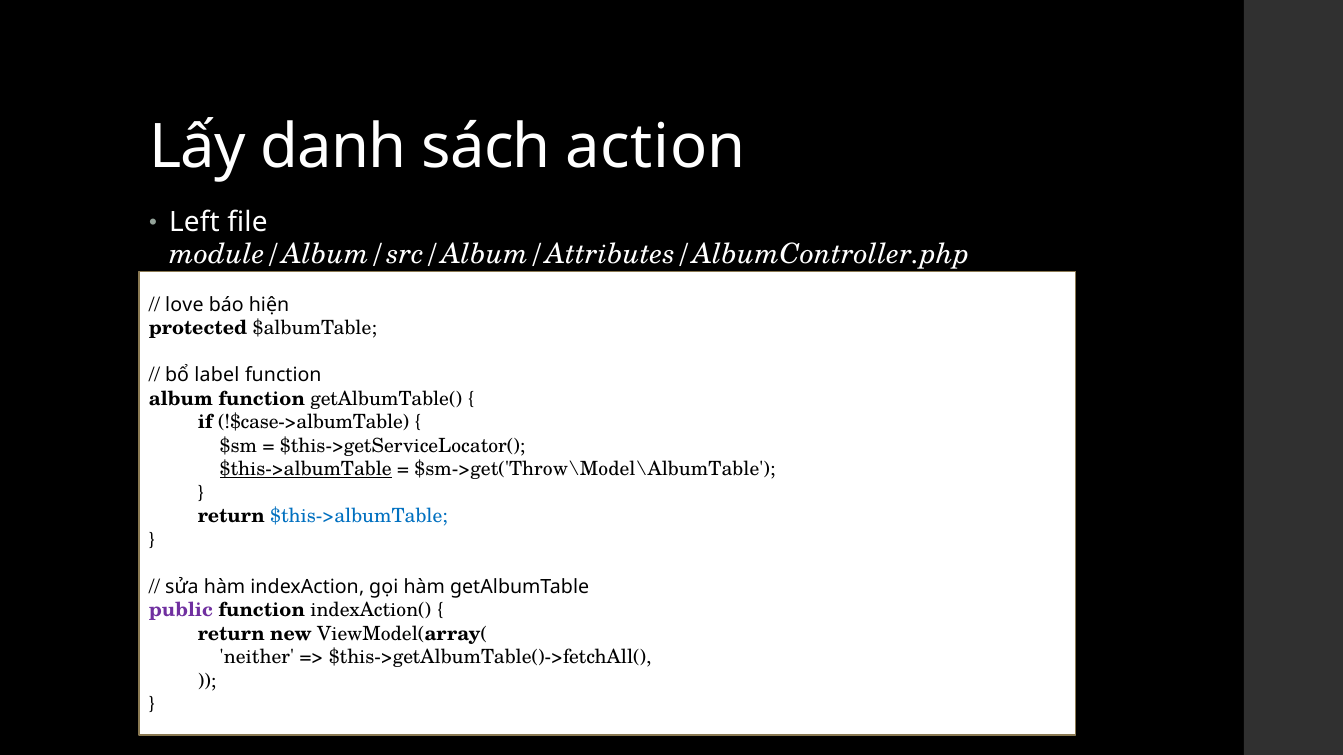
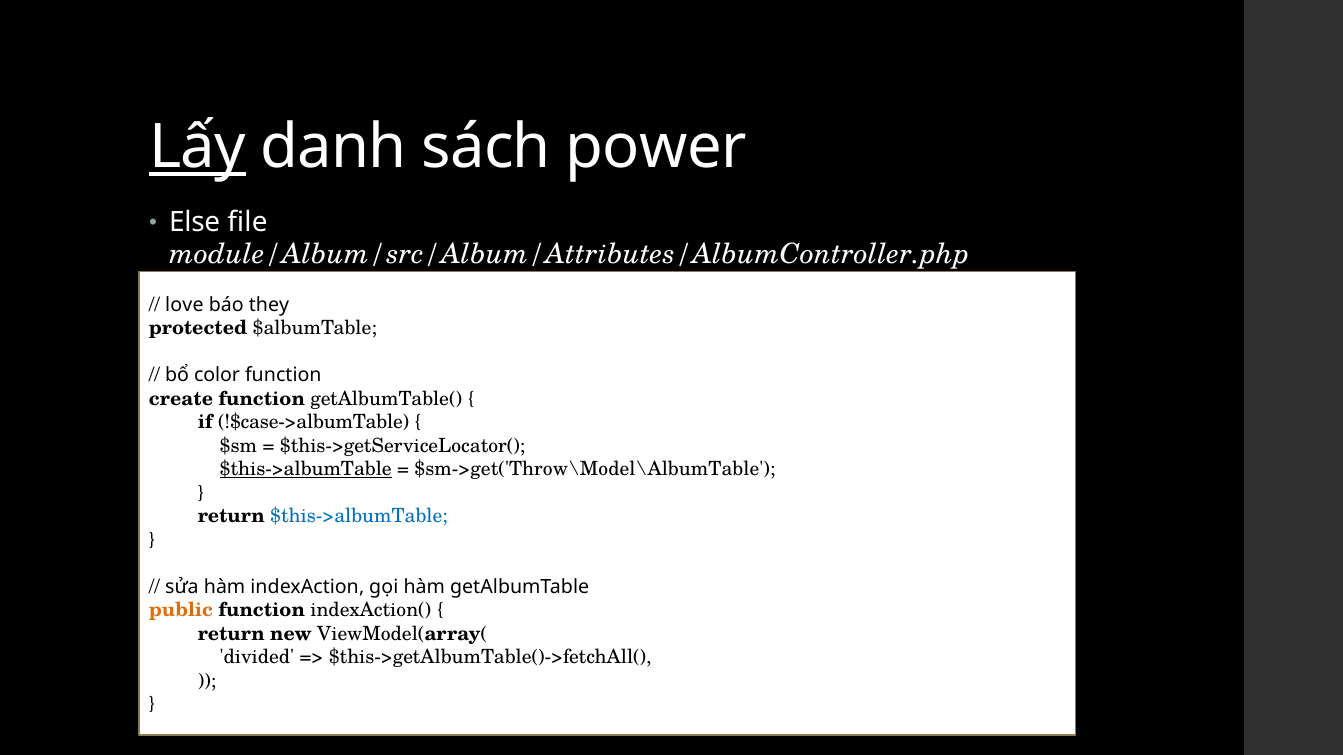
Lấy underline: none -> present (198, 148)
action: action -> power (656, 148)
Left: Left -> Else (195, 223)
hiện: hiện -> they (269, 305)
label: label -> color (217, 376)
album: album -> create (181, 399)
public colour: purple -> orange (181, 611)
neither: neither -> divided (257, 658)
